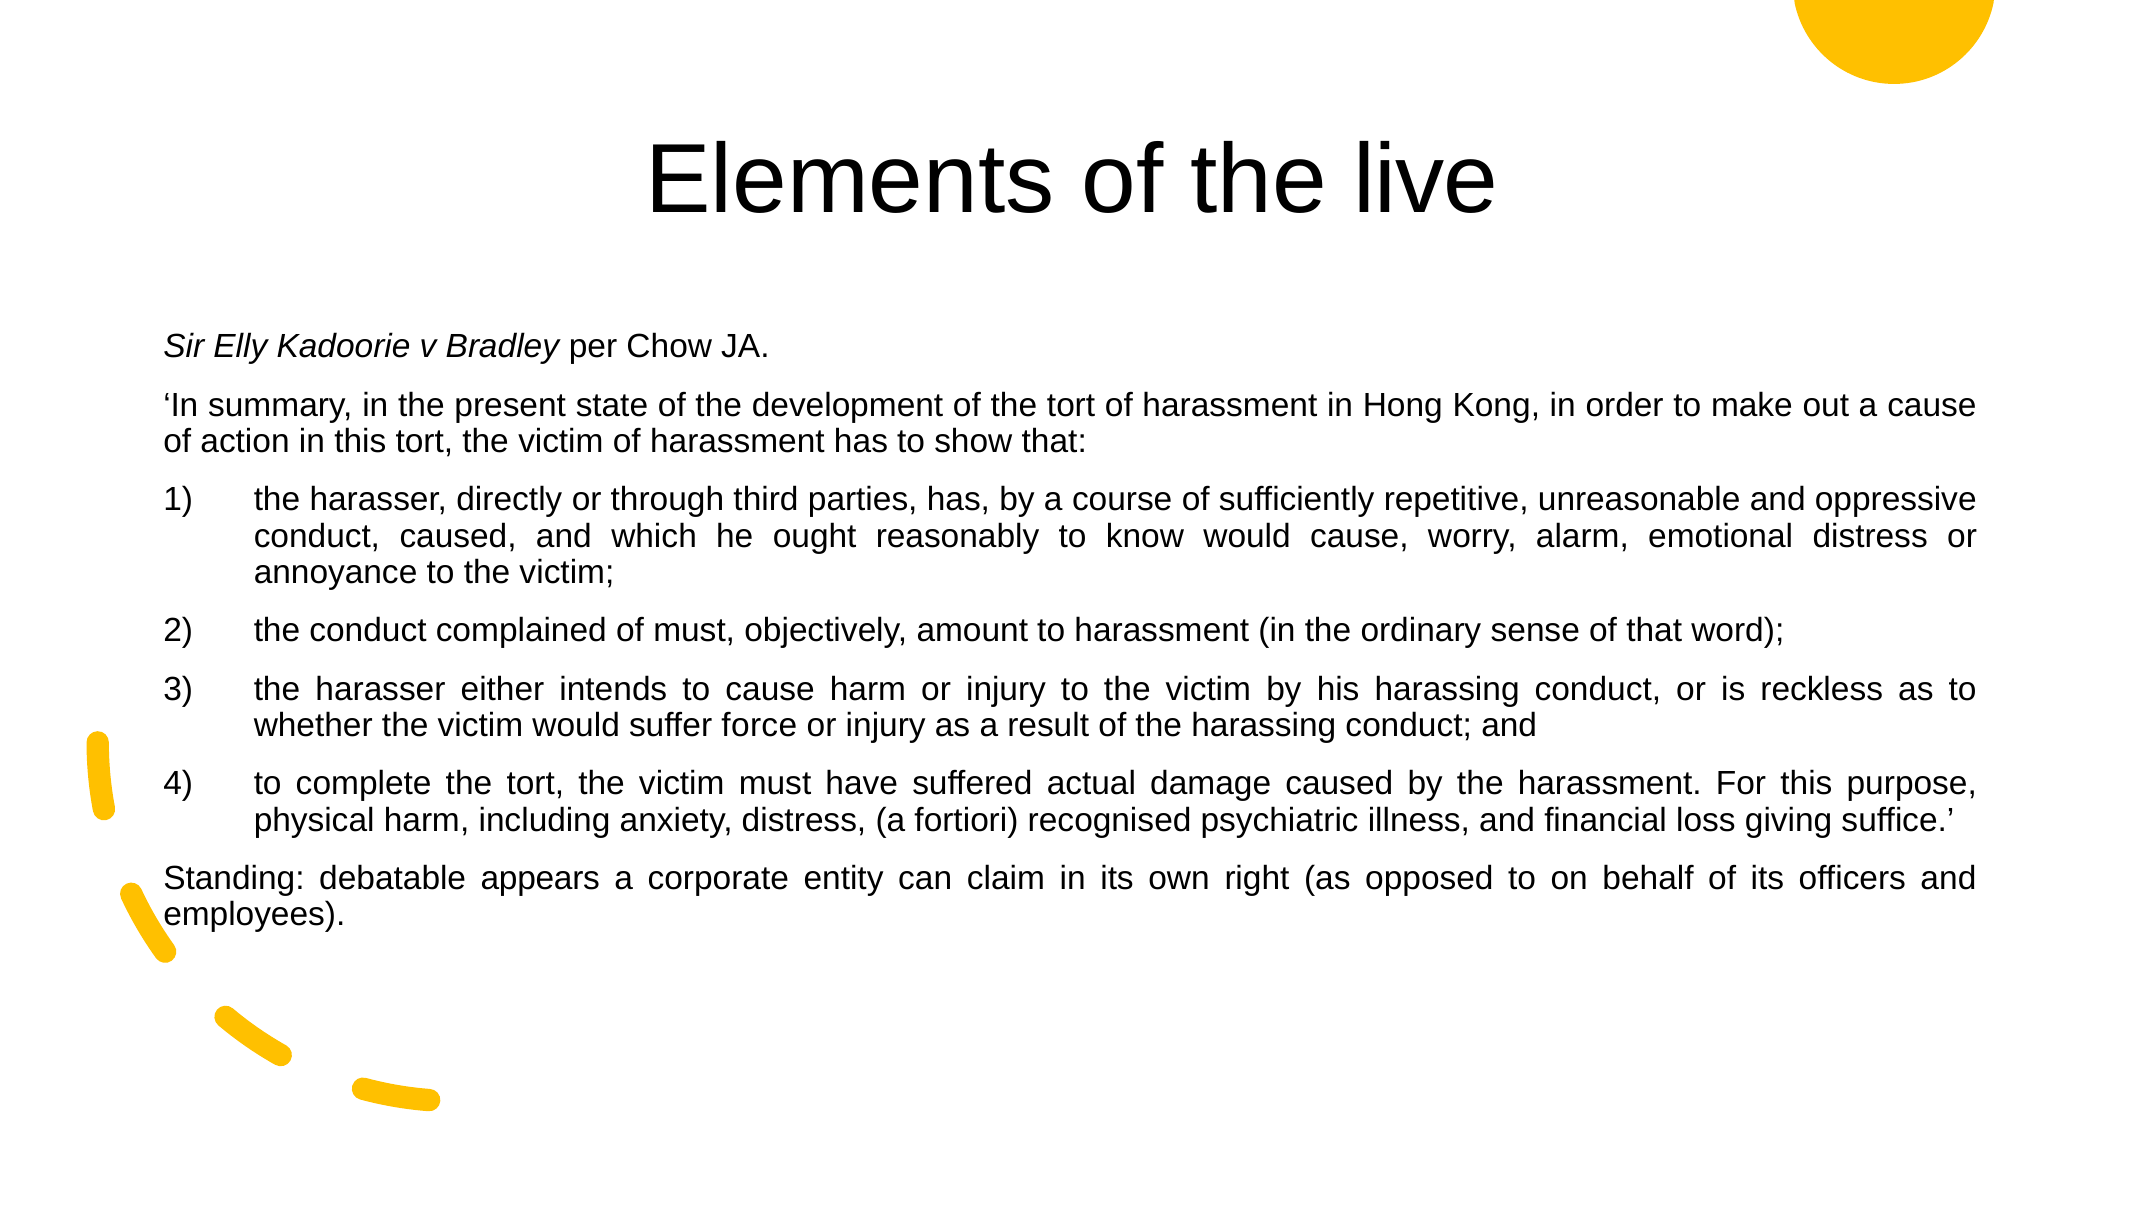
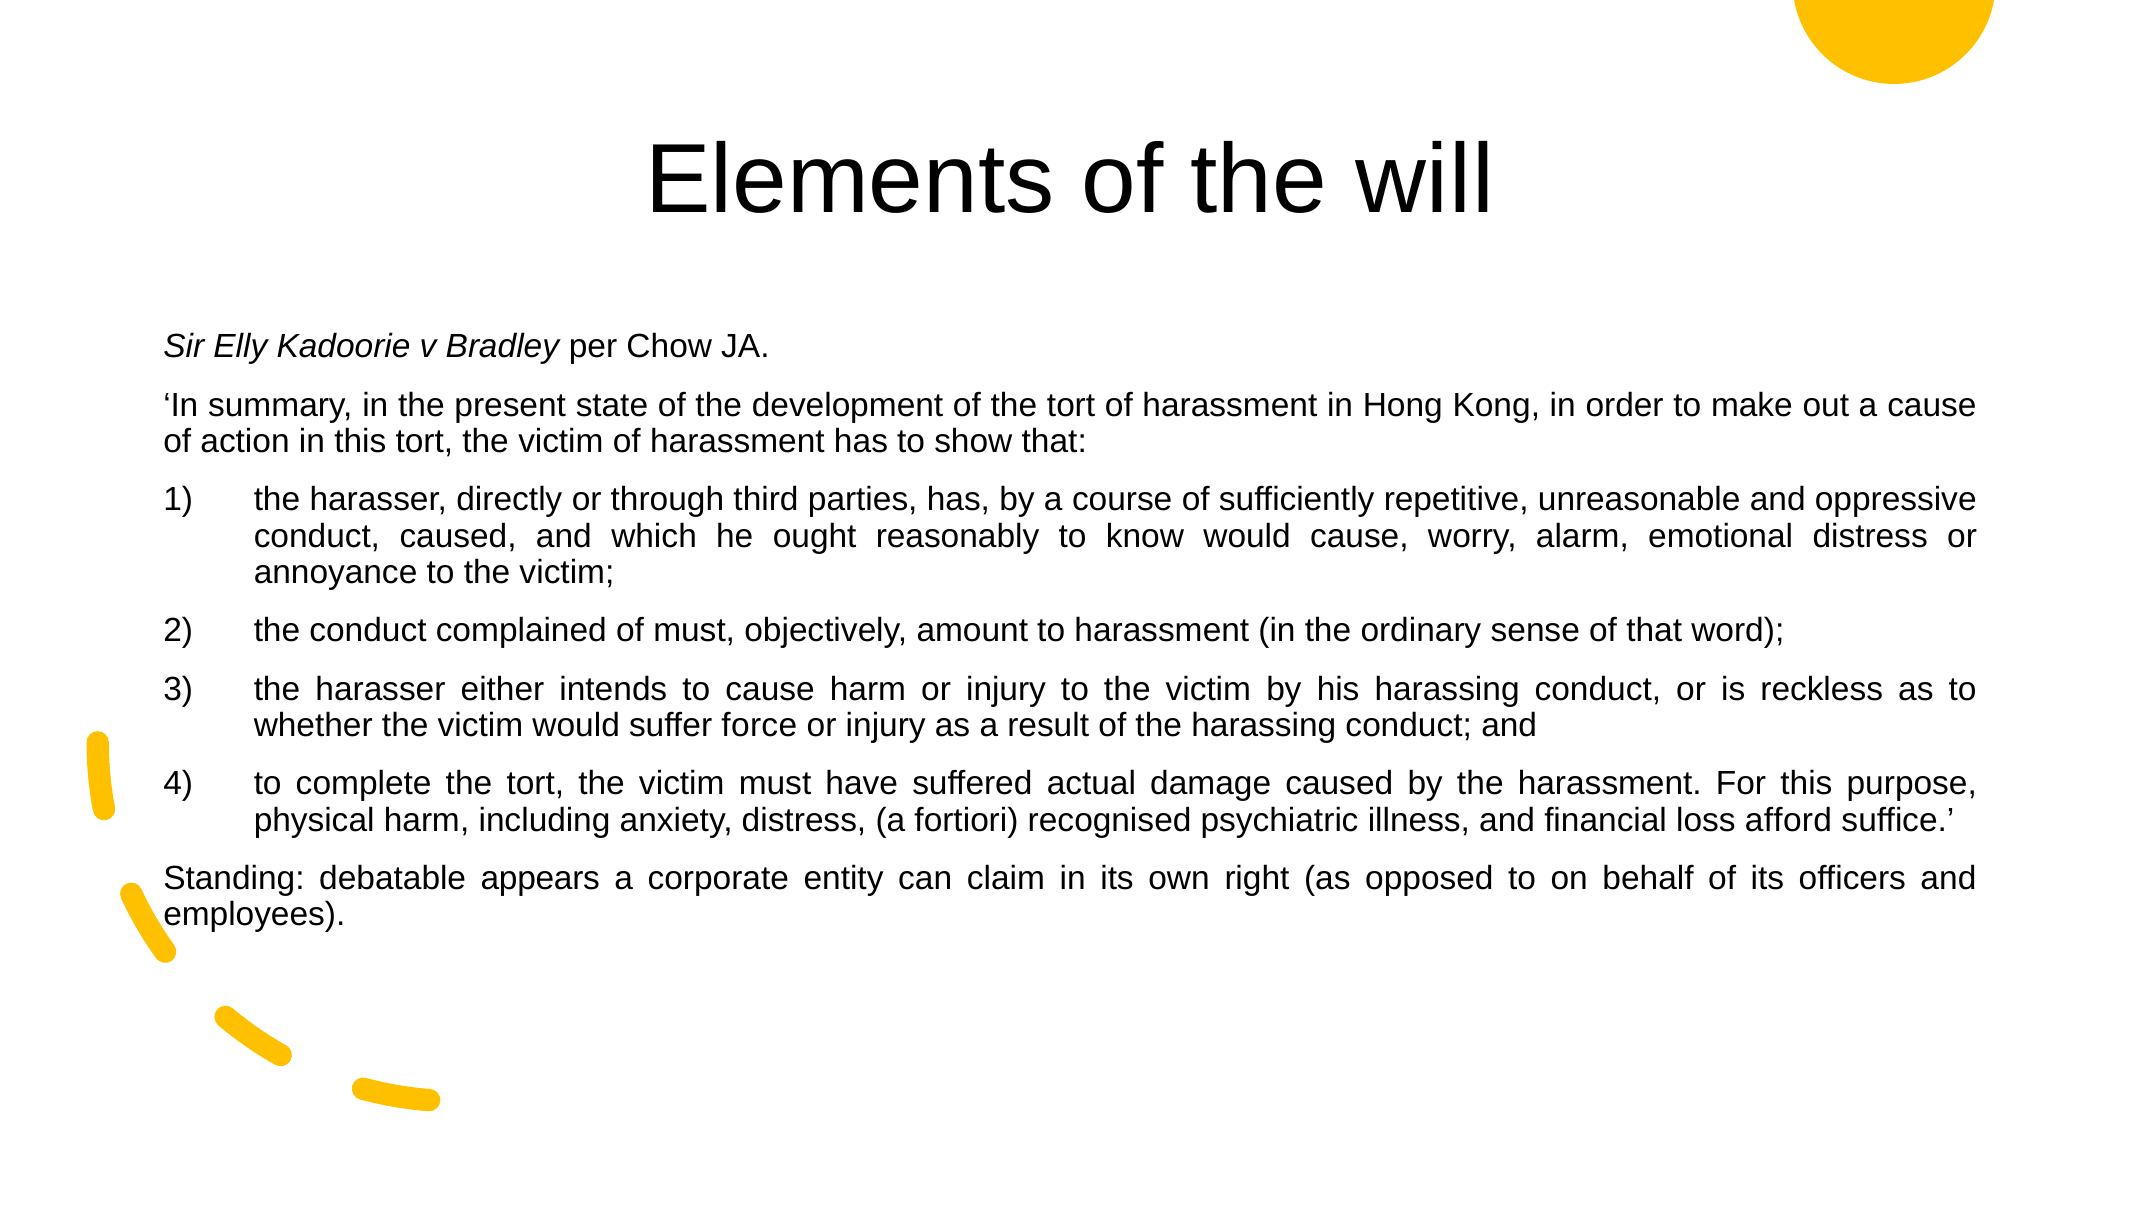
live: live -> will (1425, 180)
giving: giving -> afford (1788, 820)
